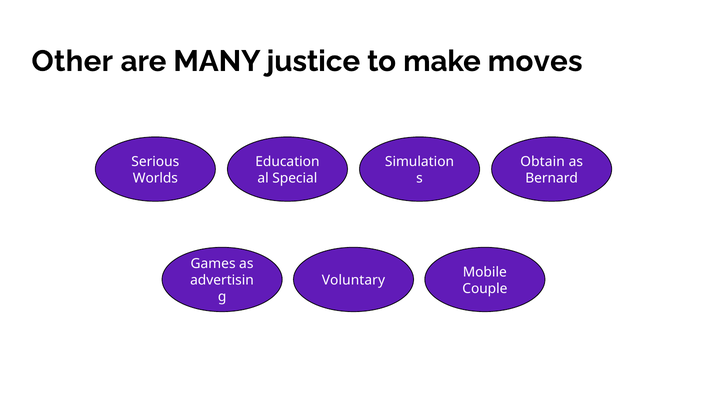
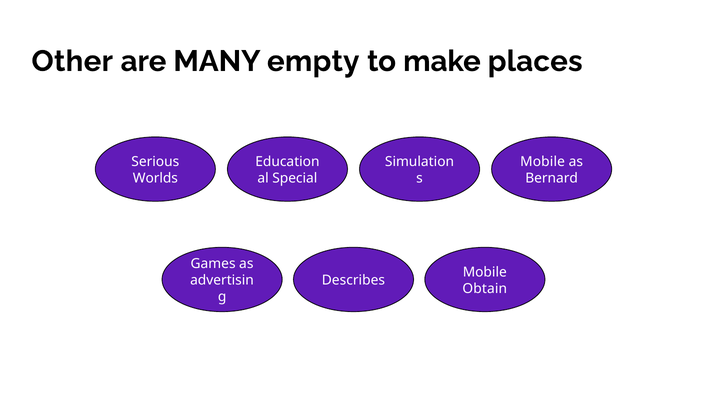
justice: justice -> empty (313, 61)
moves: moves -> places (535, 61)
Obtain: Obtain -> Mobile (543, 162)
Voluntary: Voluntary -> Describes (353, 280)
Couple: Couple -> Obtain (485, 288)
